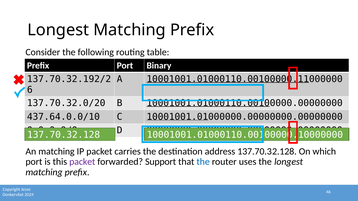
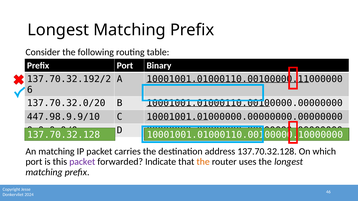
437.64.0.0/10: 437.64.0.0/10 -> 447.98.9.9/10 (63, 117)
Support: Support -> Indicate (161, 162)
the colour: blue -> orange (203, 162)
